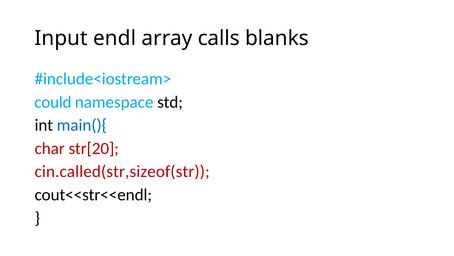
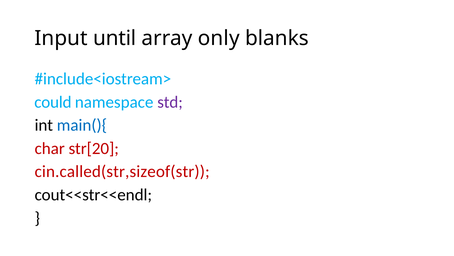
endl: endl -> until (115, 38)
calls: calls -> only (219, 38)
std colour: black -> purple (170, 102)
